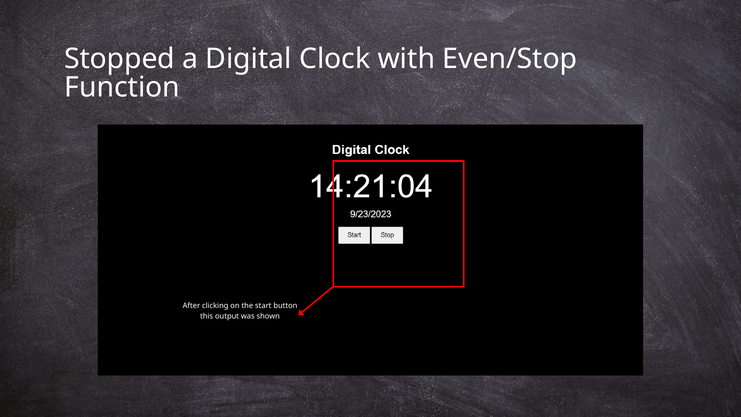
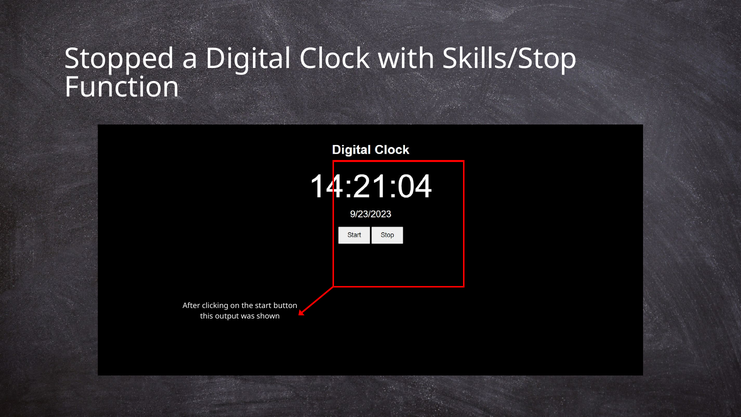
Even/Stop: Even/Stop -> Skills/Stop (510, 59)
